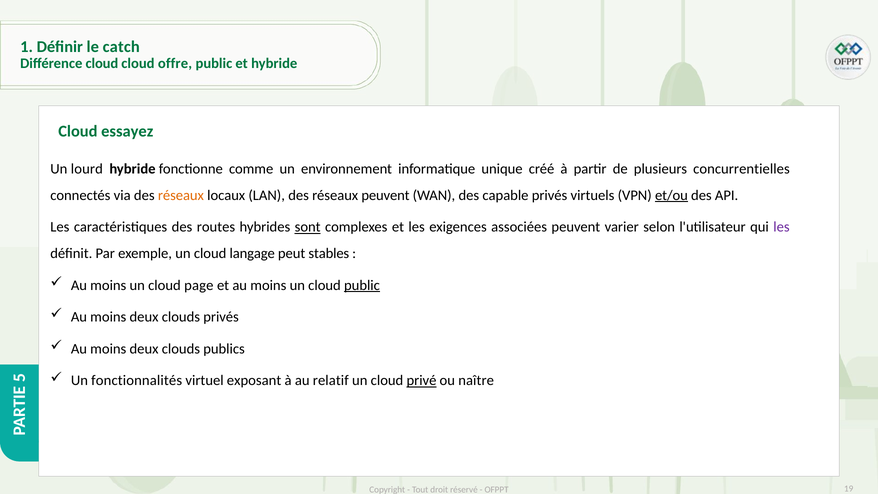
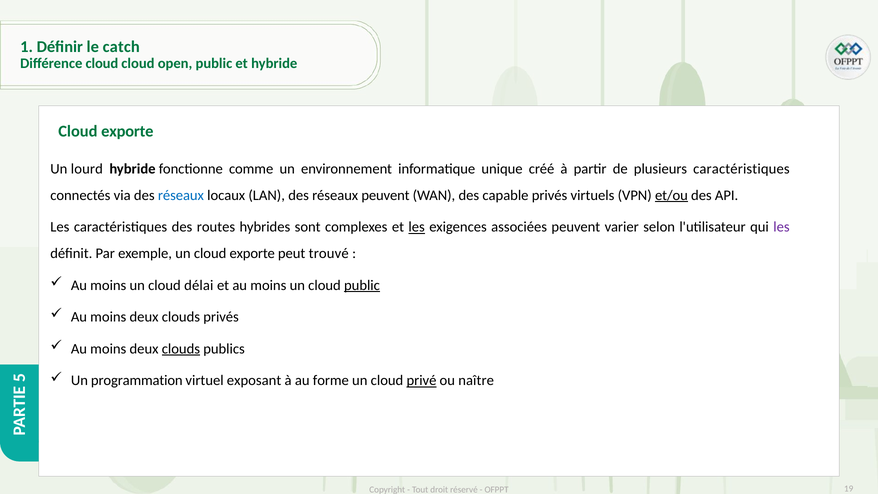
offre: offre -> open (175, 64)
essayez: essayez -> exporte (127, 131)
plusieurs concurrentielles: concurrentielles -> caractéristiques (741, 169)
réseaux colour: orange -> blue (181, 195)
sont underline: present -> none (308, 227)
les underline: none -> present (417, 227)
un cloud langage: langage -> exporte (252, 253)
stables: stables -> trouvé (329, 253)
page: page -> délai (199, 285)
clouds underline: none -> present (181, 349)
fonctionnalités: fonctionnalités -> programmation (137, 381)
relatif: relatif -> forme (331, 381)
